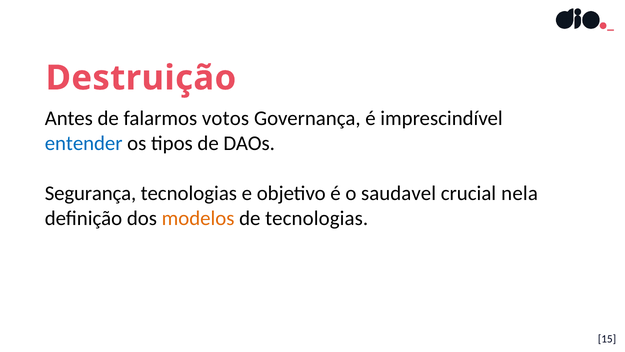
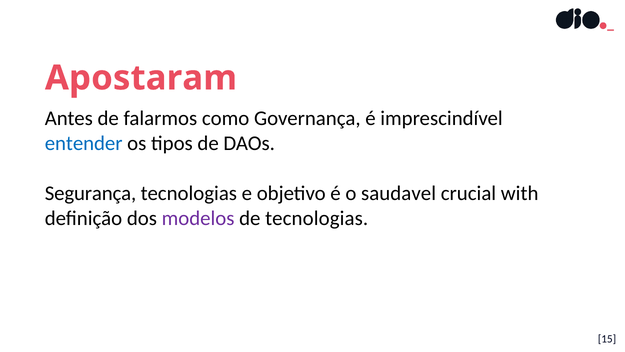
Destruição: Destruição -> Apostaram (141, 78)
votos: votos -> como (226, 118)
nela: nela -> with (520, 193)
modelos colour: orange -> purple (198, 218)
